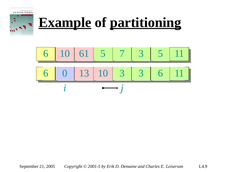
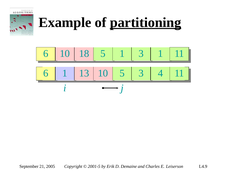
Example underline: present -> none (65, 22)
61: 61 -> 18 (84, 54)
5 7: 7 -> 1 (122, 54)
3 5: 5 -> 1 (160, 54)
6 0: 0 -> 1 (65, 73)
10 3: 3 -> 5 (122, 73)
3 6: 6 -> 4 (160, 73)
